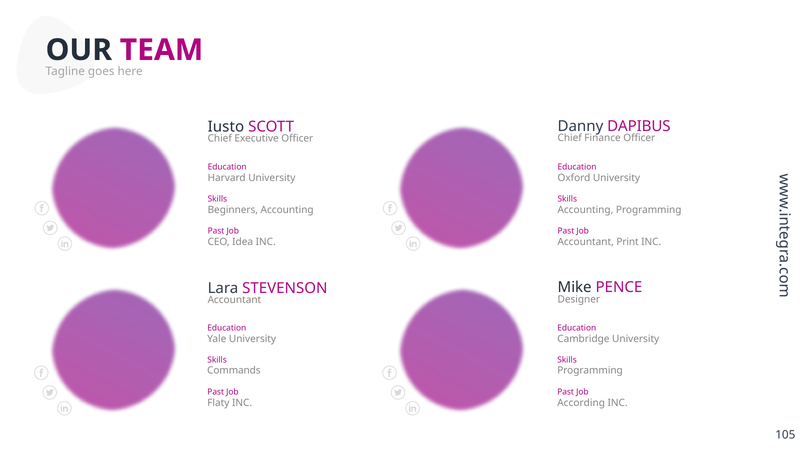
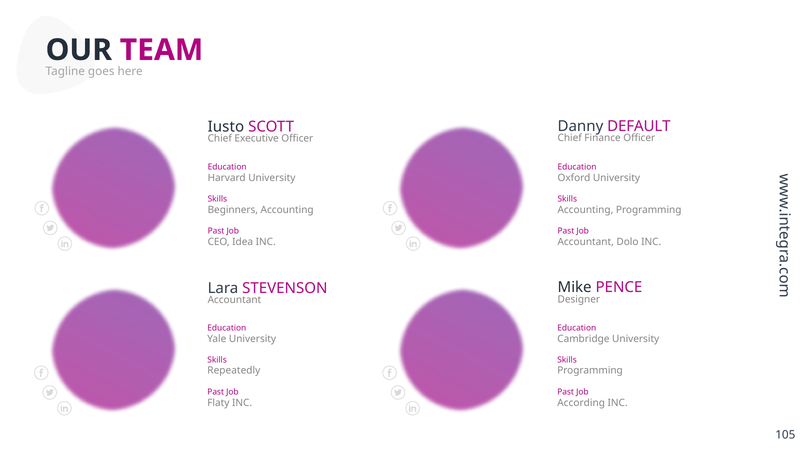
DAPIBUS: DAPIBUS -> DEFAULT (639, 126)
Print: Print -> Dolo (627, 242)
Commands: Commands -> Repeatedly (234, 371)
